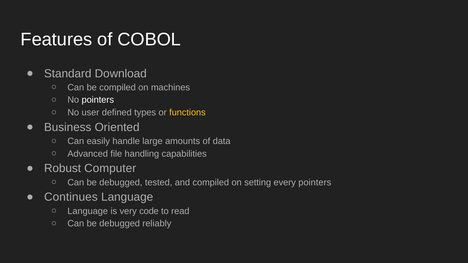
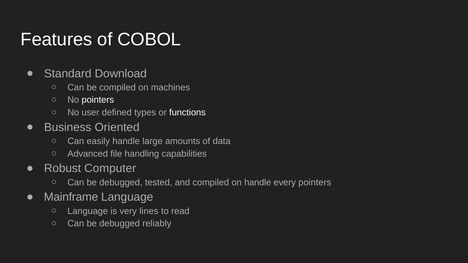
functions colour: yellow -> white (187, 113)
on setting: setting -> handle (258, 183)
Continues: Continues -> Mainframe (71, 197)
code: code -> lines (149, 211)
